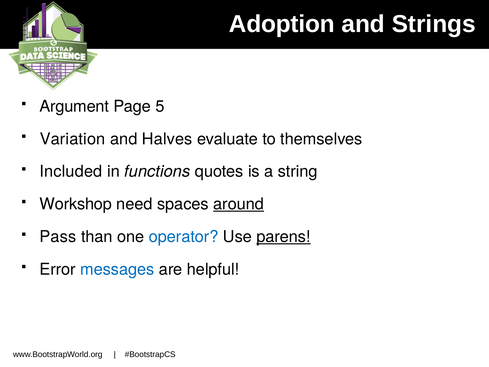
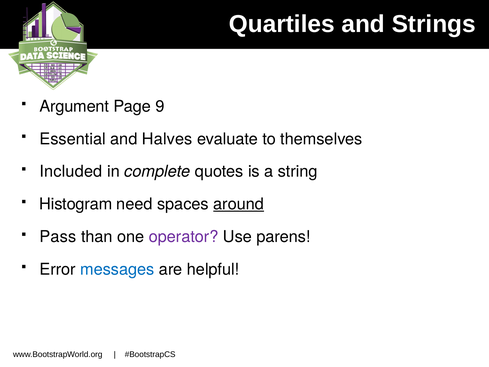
Adoption: Adoption -> Quartiles (282, 24)
5: 5 -> 9 (160, 106)
Variation: Variation -> Essential (73, 139)
functions: functions -> complete (157, 171)
Workshop: Workshop -> Histogram (76, 204)
operator colour: blue -> purple (184, 237)
parens underline: present -> none (284, 237)
